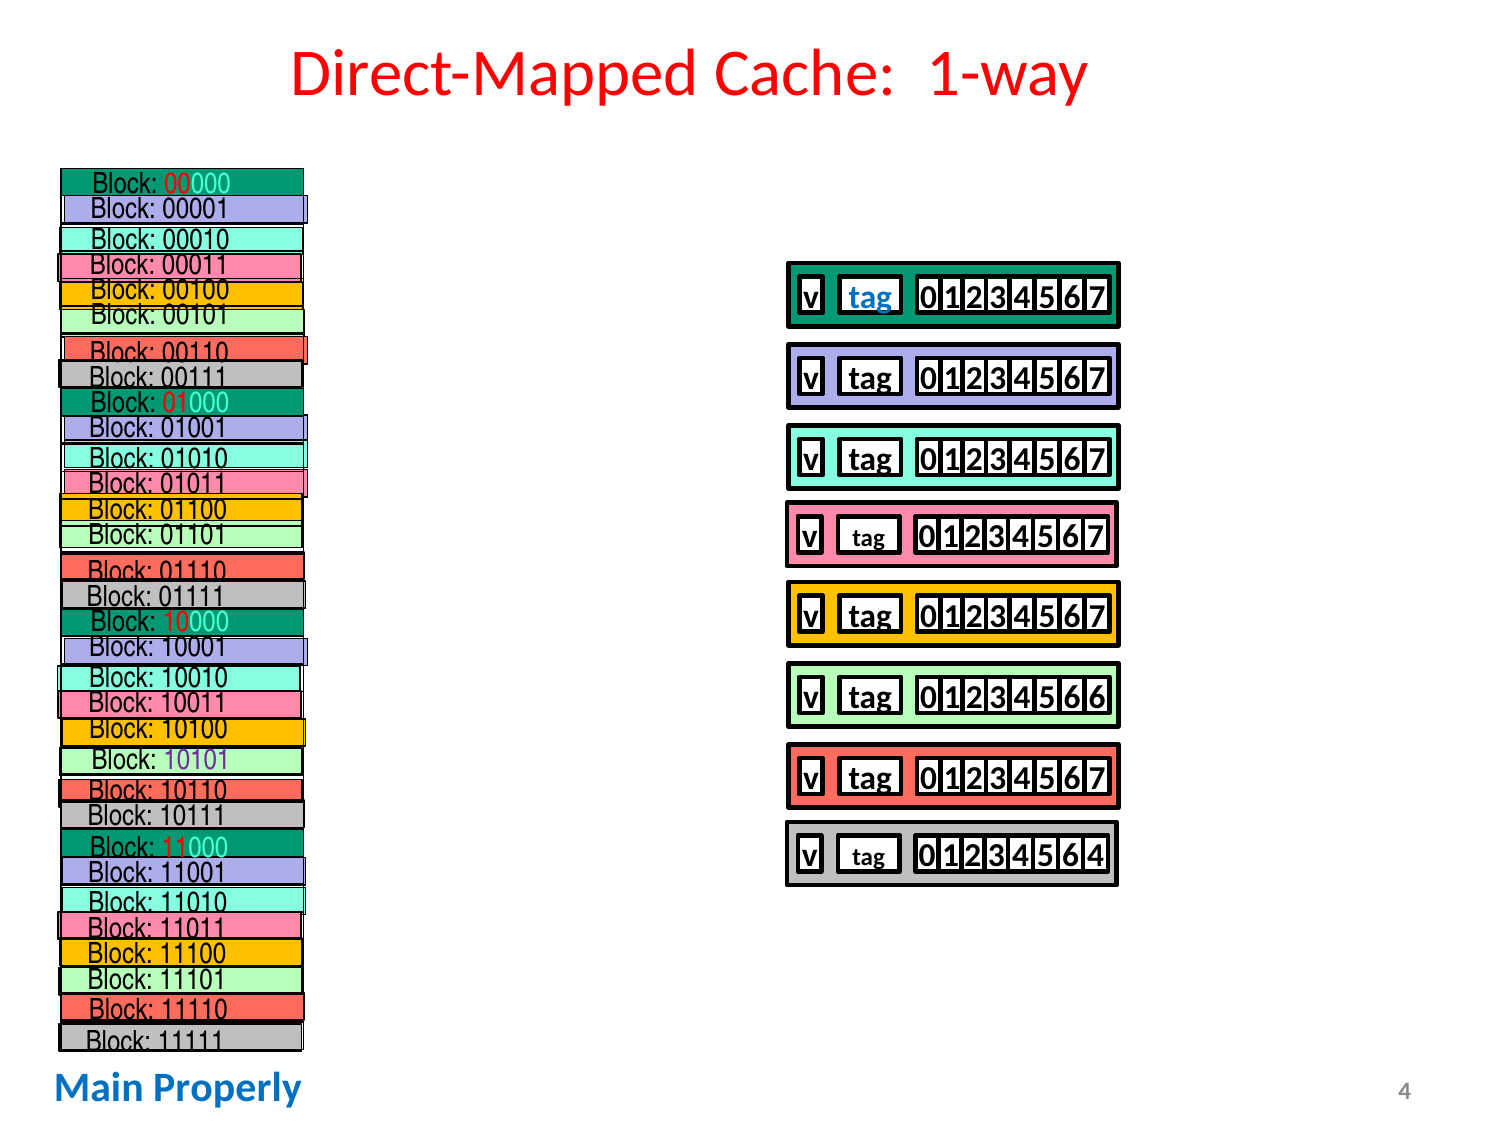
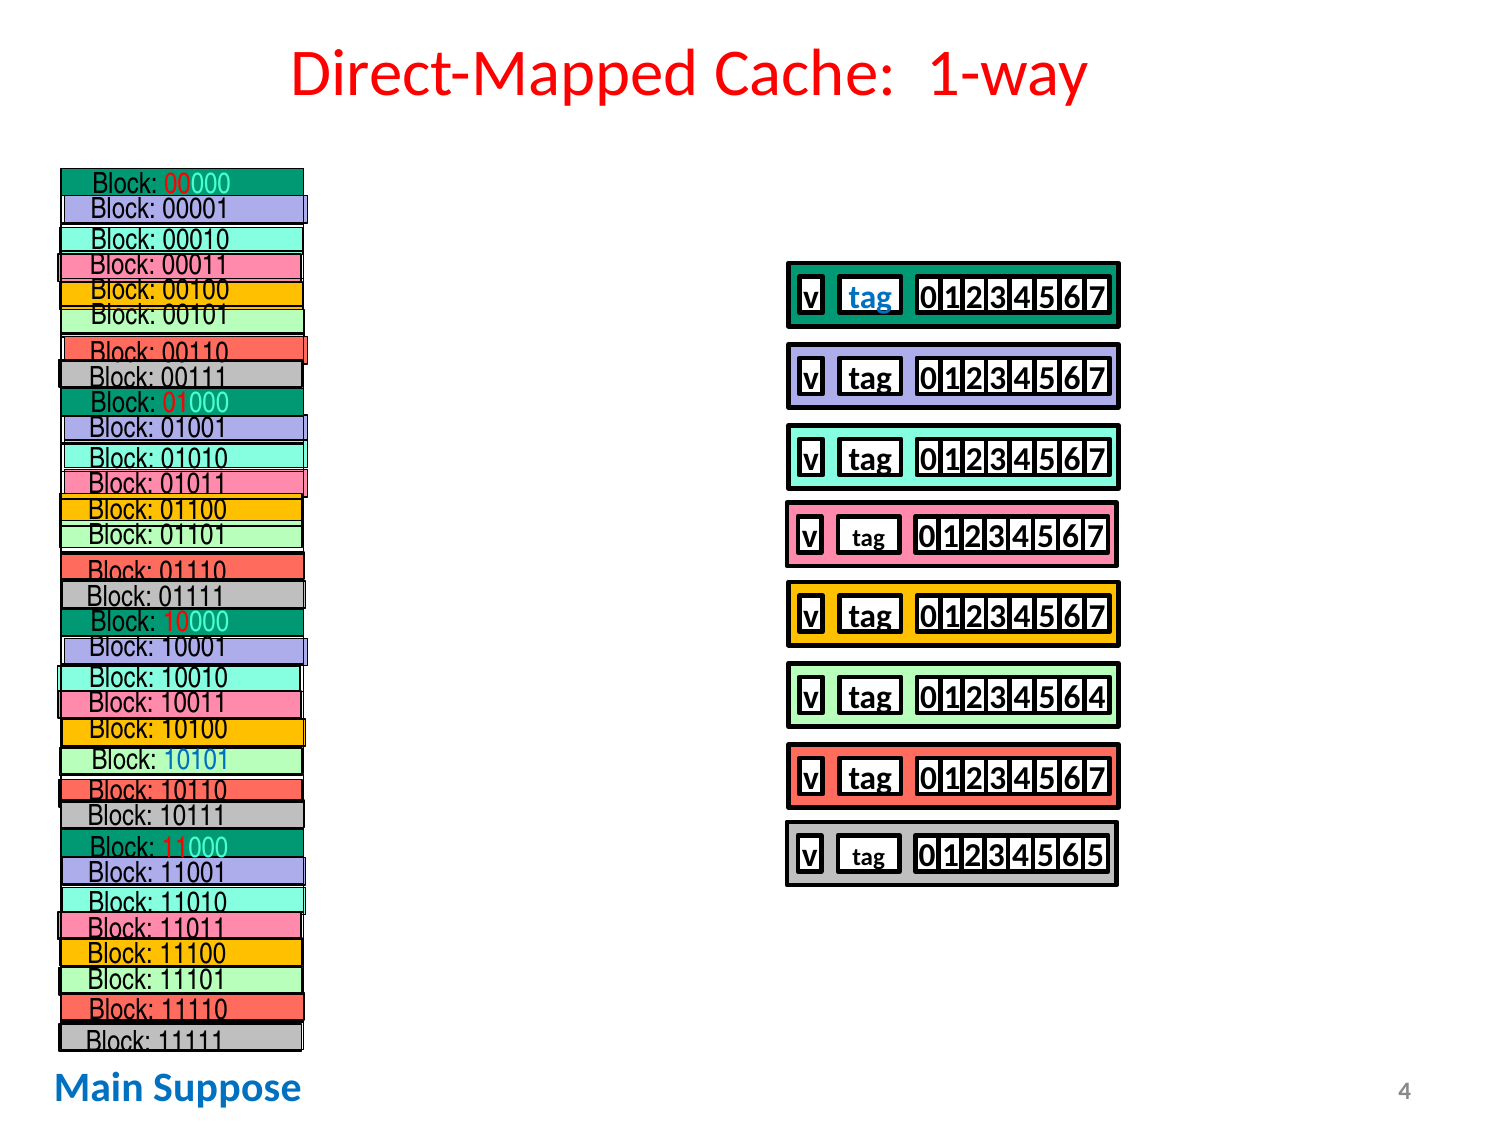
6: 6 -> 4 (1097, 697)
10101 colour: purple -> blue (197, 760)
4: 4 -> 5 (1096, 855)
Properly: Properly -> Suppose (227, 1087)
